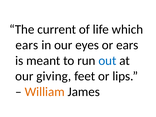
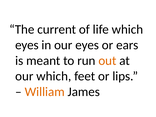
ears: ears -> eyes (27, 45)
out colour: blue -> orange (107, 61)
our giving: giving -> which (54, 76)
